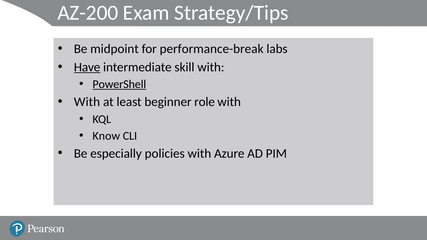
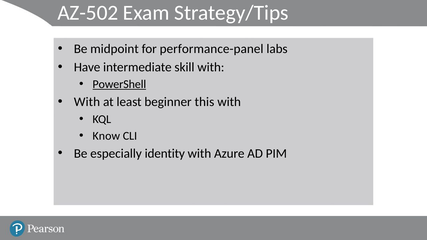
AZ-200: AZ-200 -> AZ-502 (88, 13)
performance-break: performance-break -> performance-panel (212, 49)
Have underline: present -> none (87, 67)
role: role -> this (204, 102)
policies: policies -> identity (165, 154)
